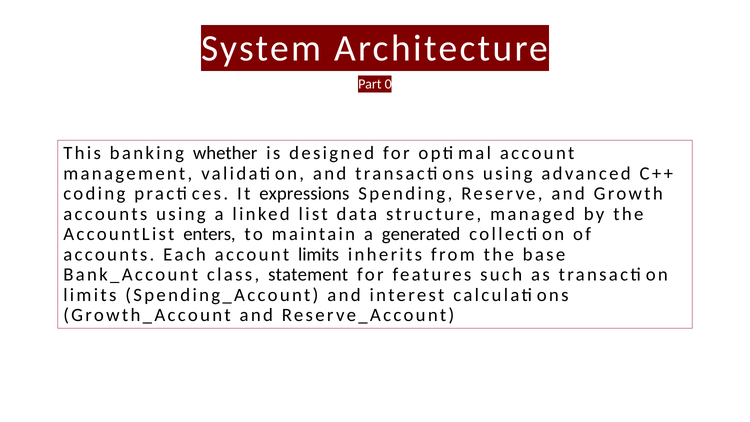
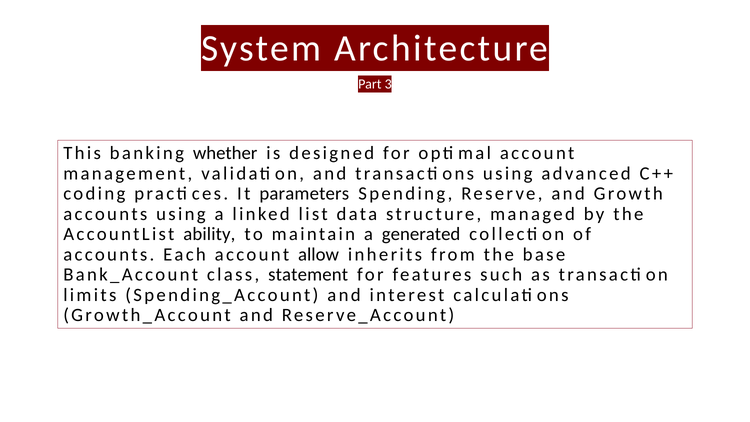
0: 0 -> 3 (388, 84)
expressions: expressions -> parameters (304, 194)
enters: enters -> ability (209, 234)
account limits: limits -> allow (319, 254)
